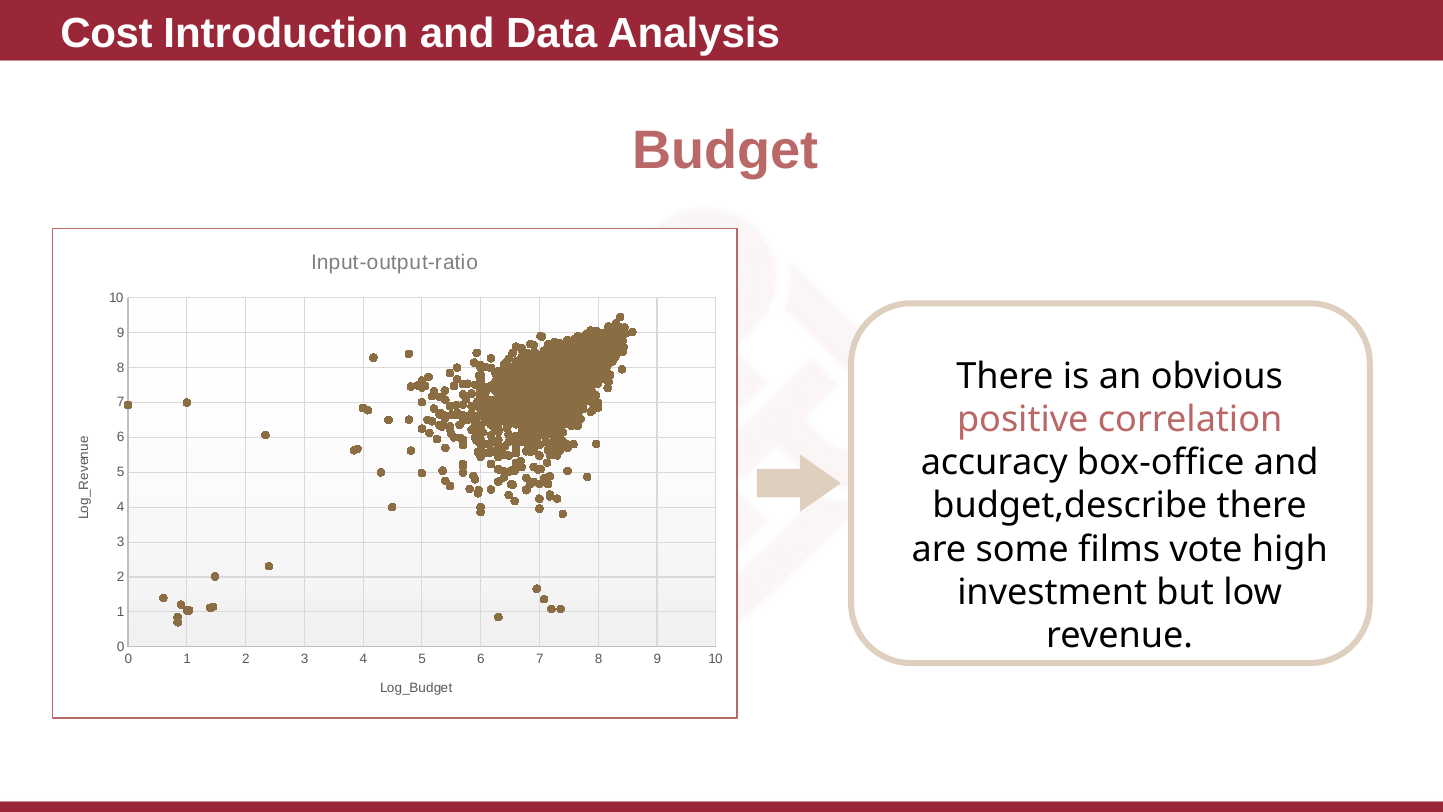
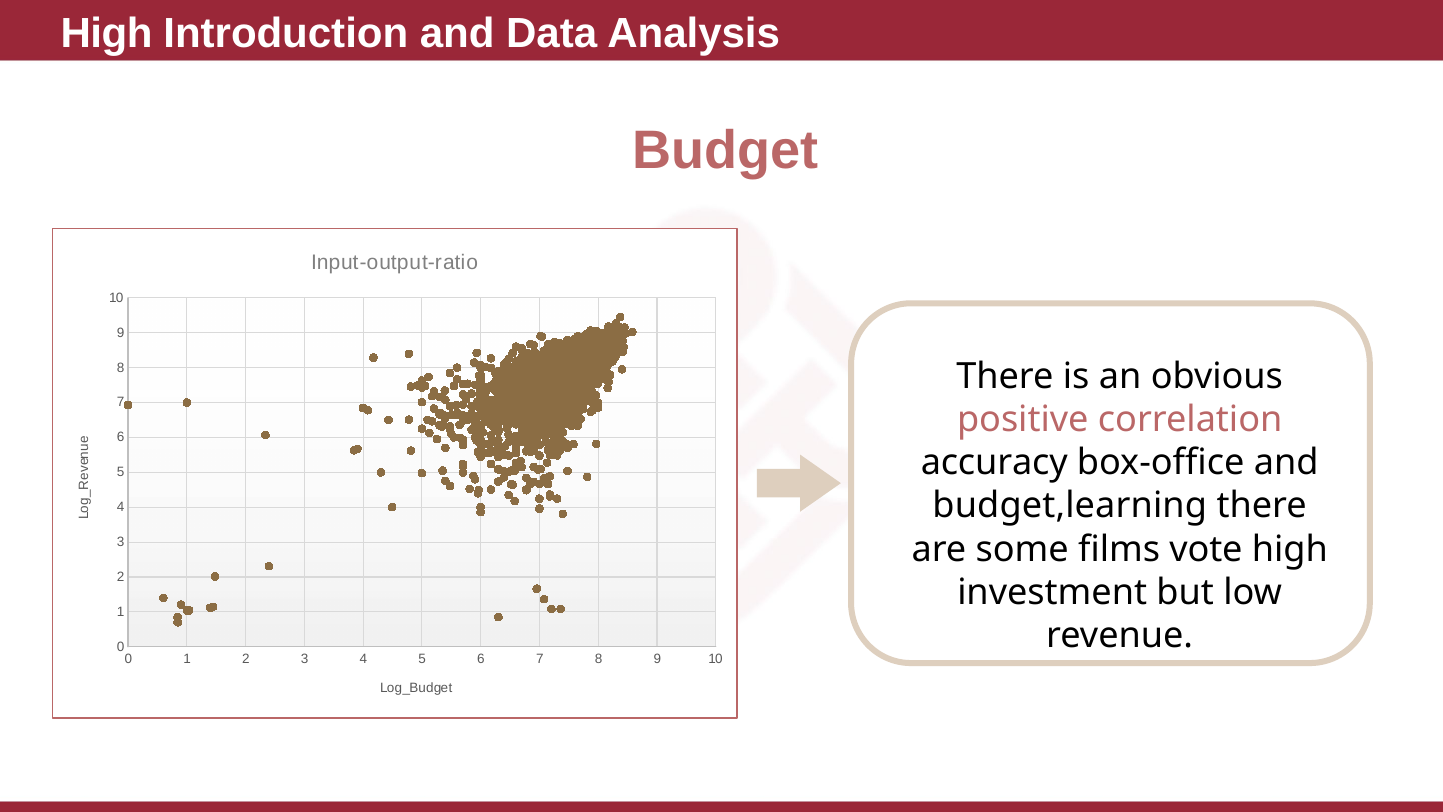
Cost: Cost -> High (107, 33)
budget,describe: budget,describe -> budget,learning (1070, 506)
